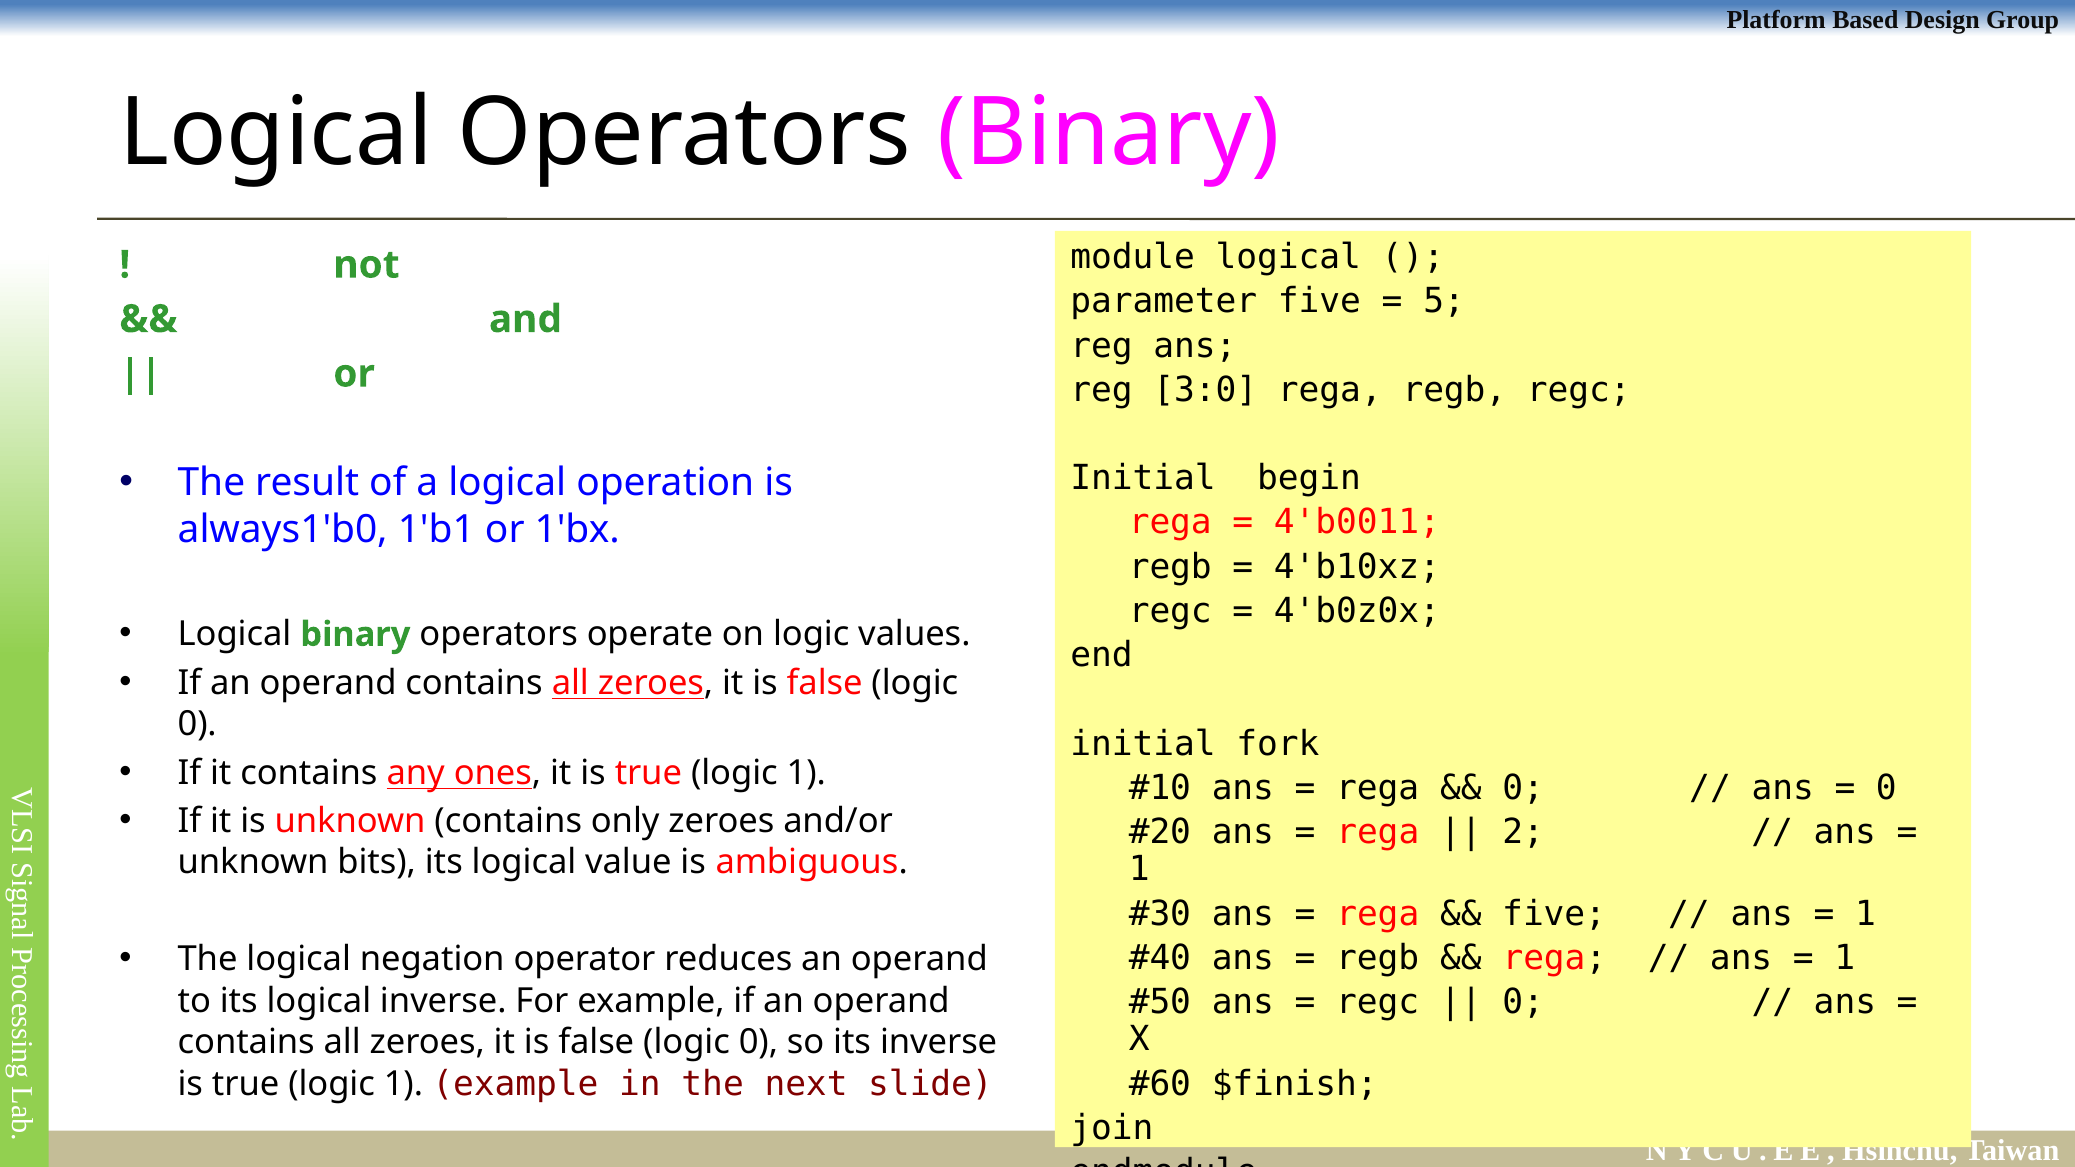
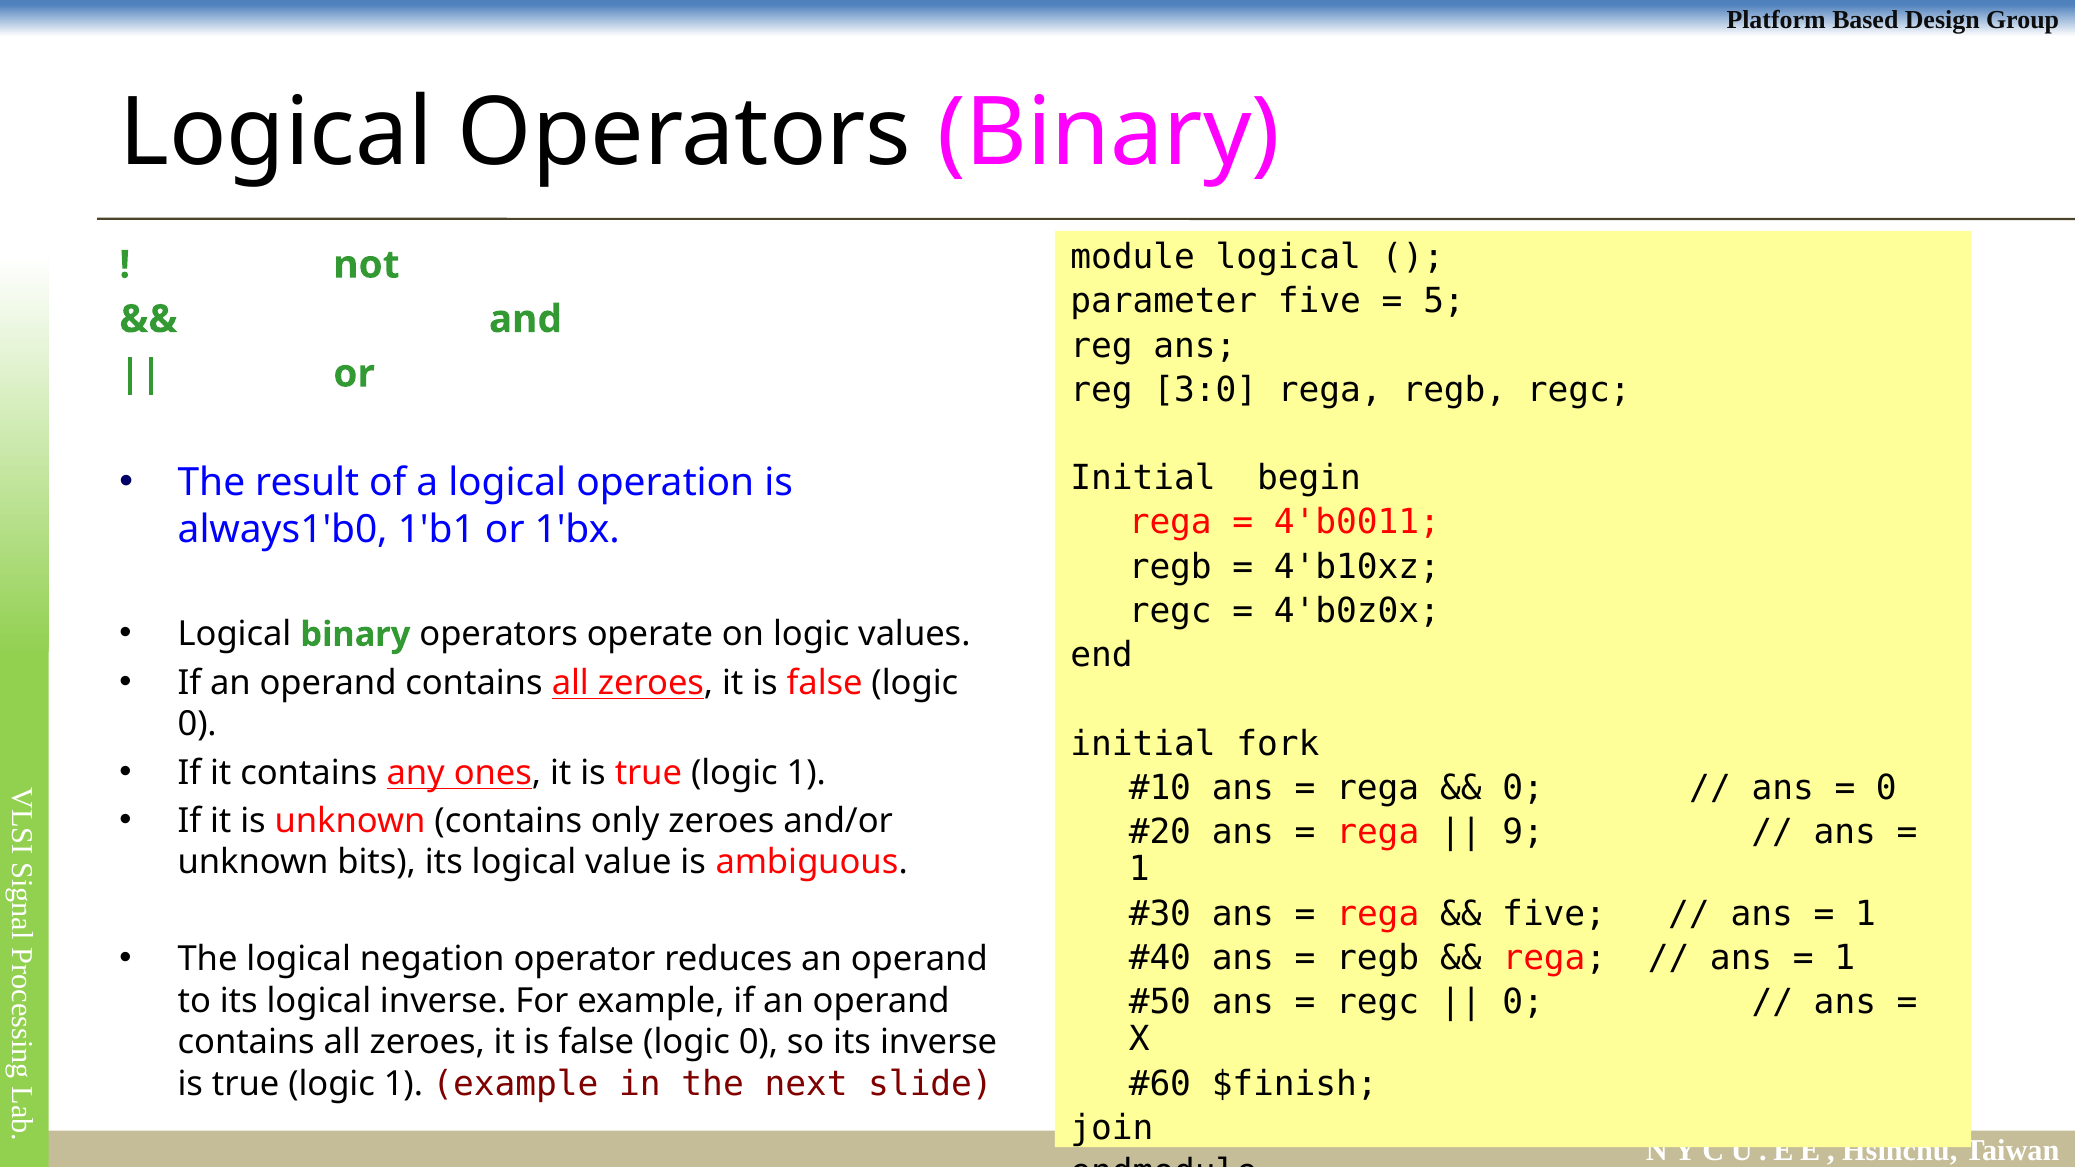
2: 2 -> 9 (1523, 832)
